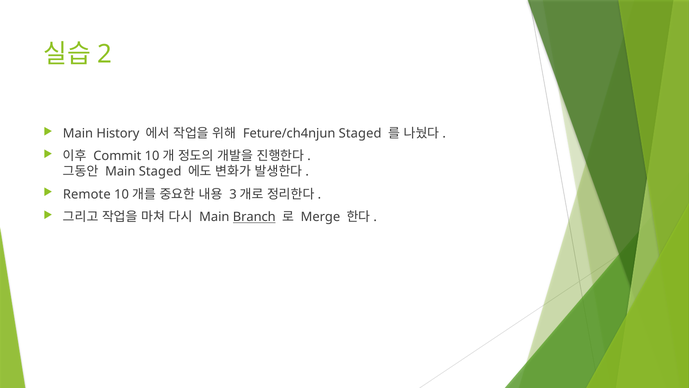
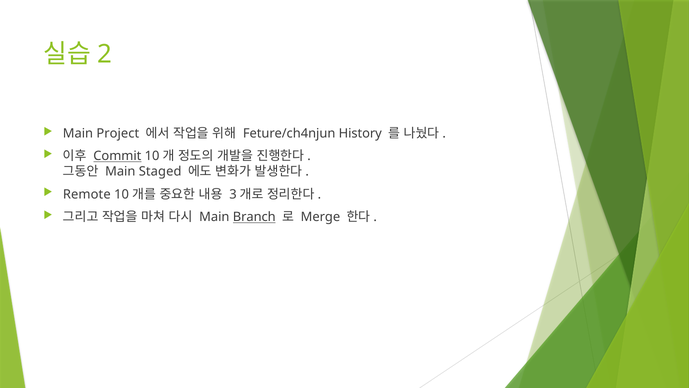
History: History -> Project (118, 133)
Feture/ch4njun Staged: Staged -> History (360, 133)
Commit underline: none -> present (117, 156)
